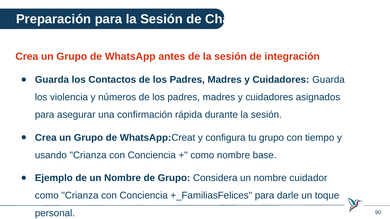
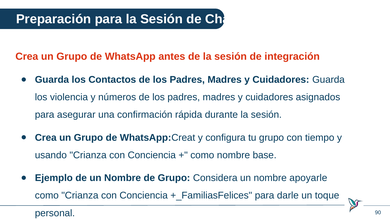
cuidador: cuidador -> apoyarle (308, 178)
